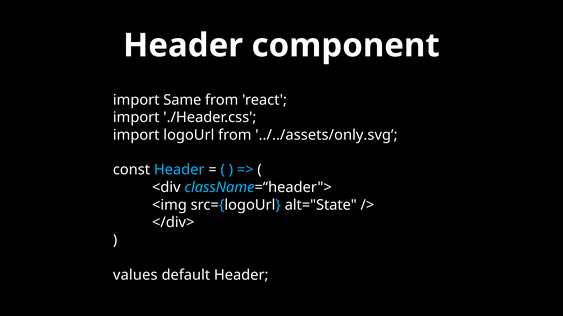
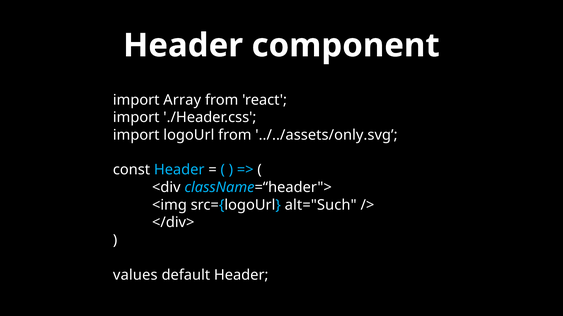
Same: Same -> Array (182, 100)
alt="State: alt="State -> alt="Such (321, 205)
